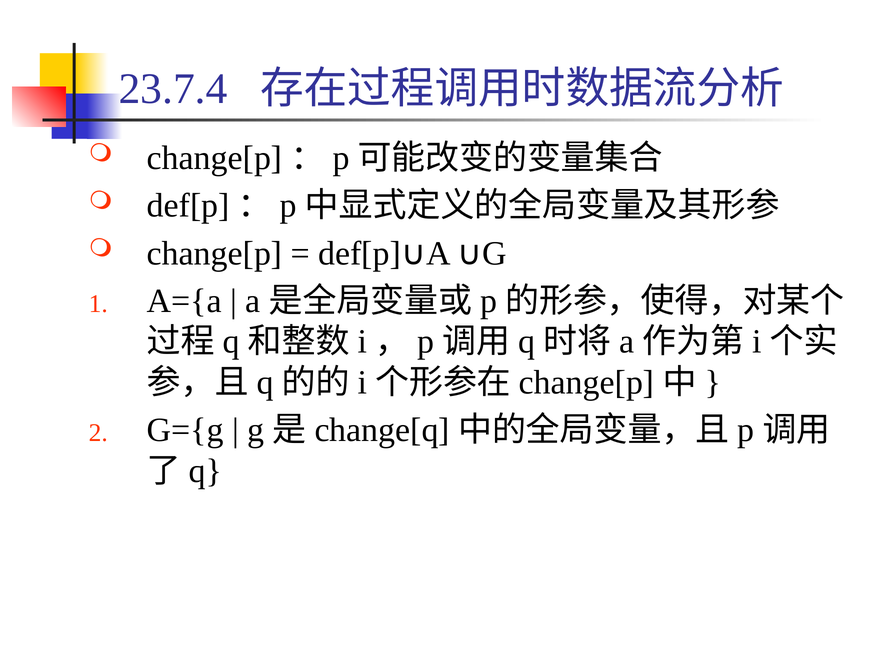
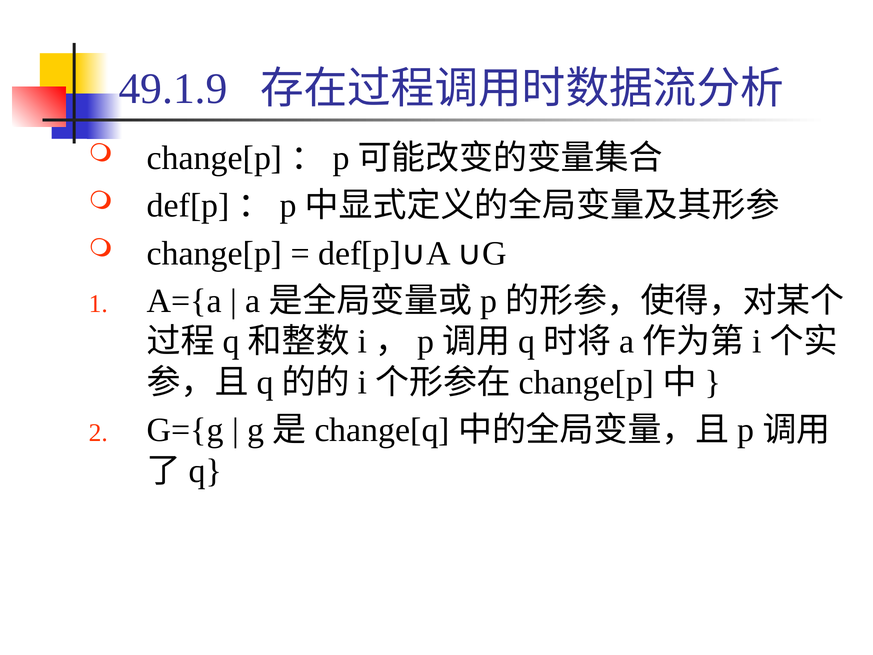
23.7.4: 23.7.4 -> 49.1.9 (173, 89)
